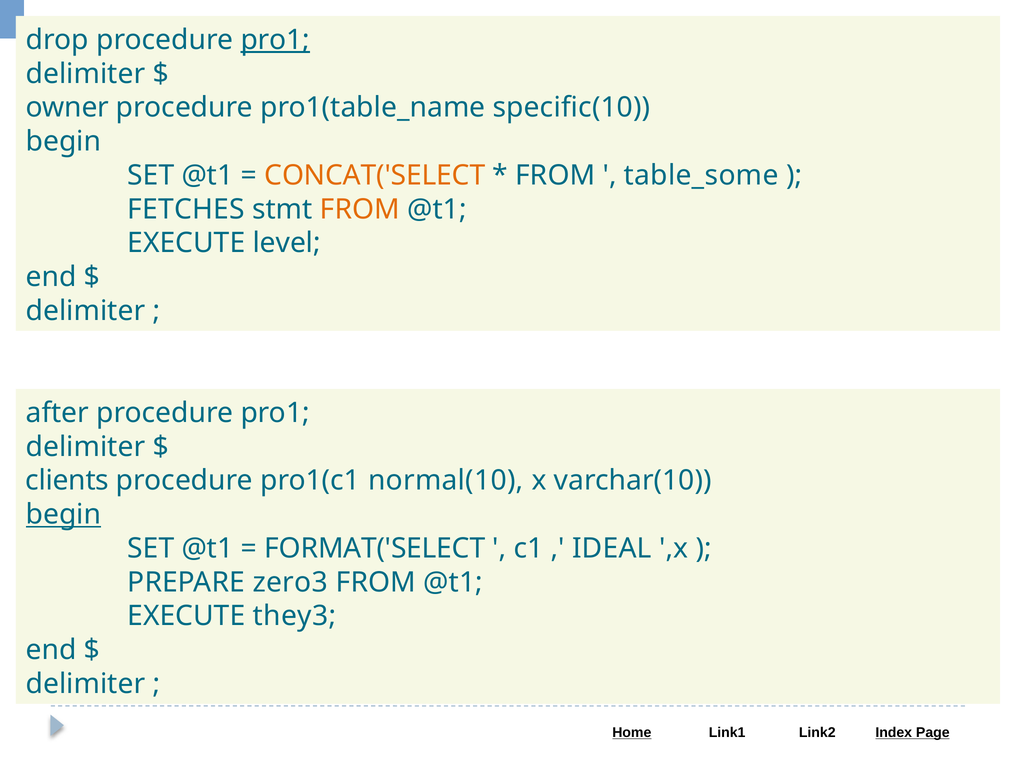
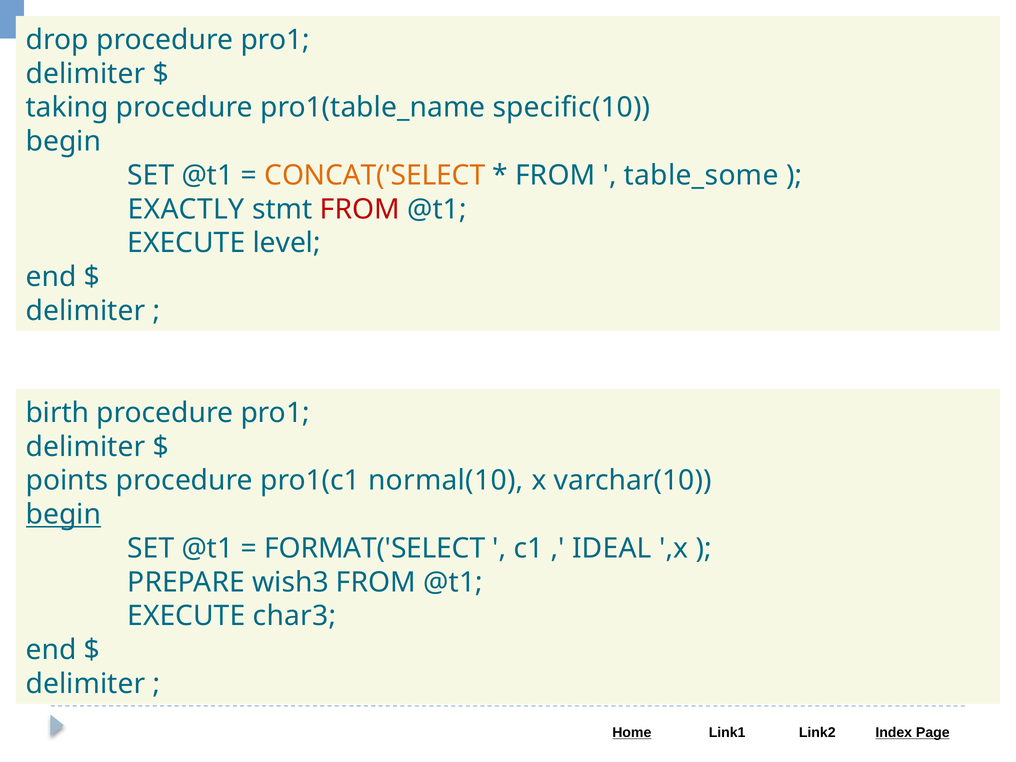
pro1 underline: present -> none (275, 40)
owner: owner -> taking (67, 108)
FETCHES: FETCHES -> EXACTLY (186, 209)
FROM colour: orange -> red (360, 209)
after: after -> birth (57, 413)
clients: clients -> points (67, 481)
zero3: zero3 -> wish3 (290, 582)
they3: they3 -> char3 (295, 616)
